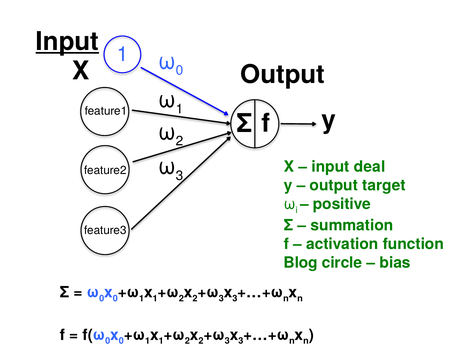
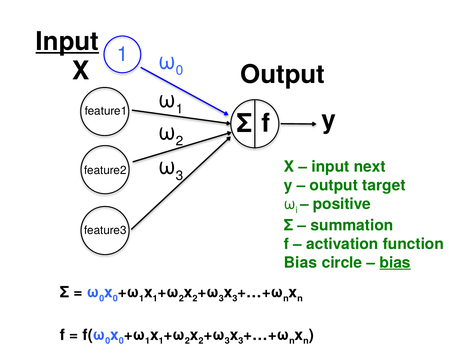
deal: deal -> next (370, 166)
Blog: Blog -> Bias (301, 262)
bias underline: none -> present (395, 262)
